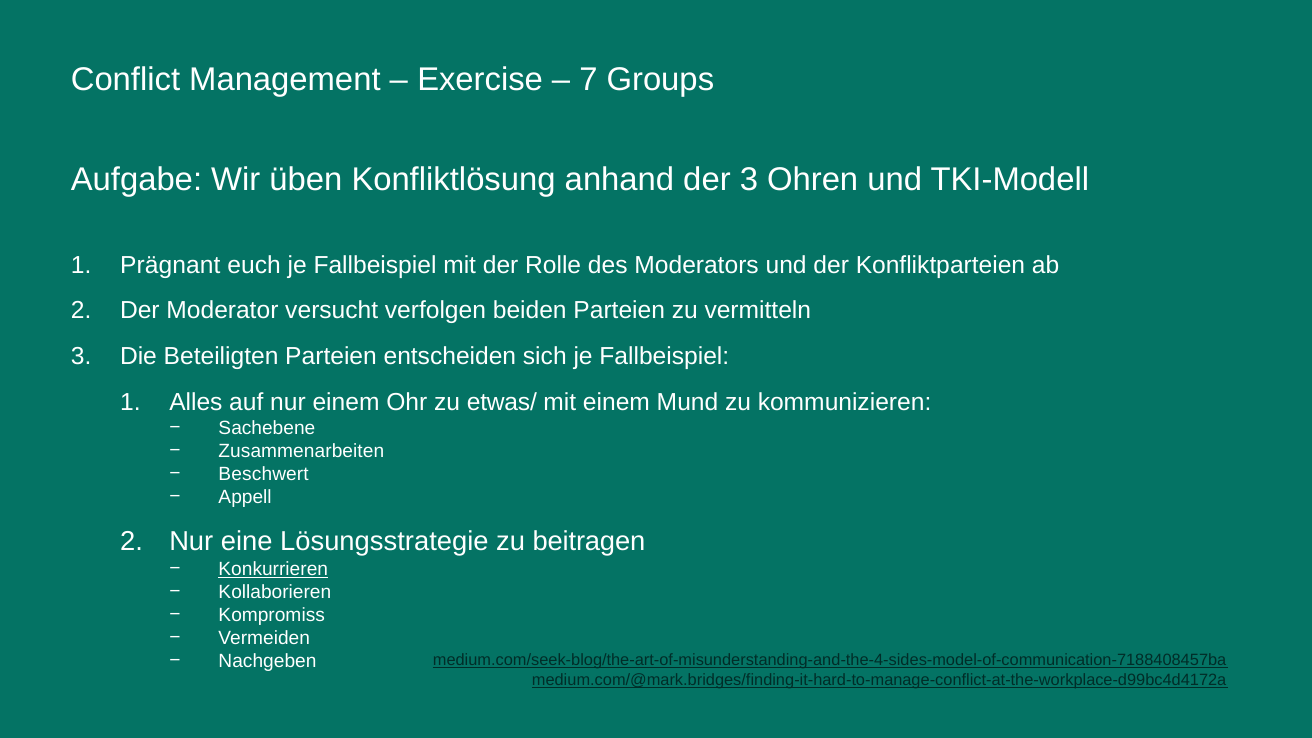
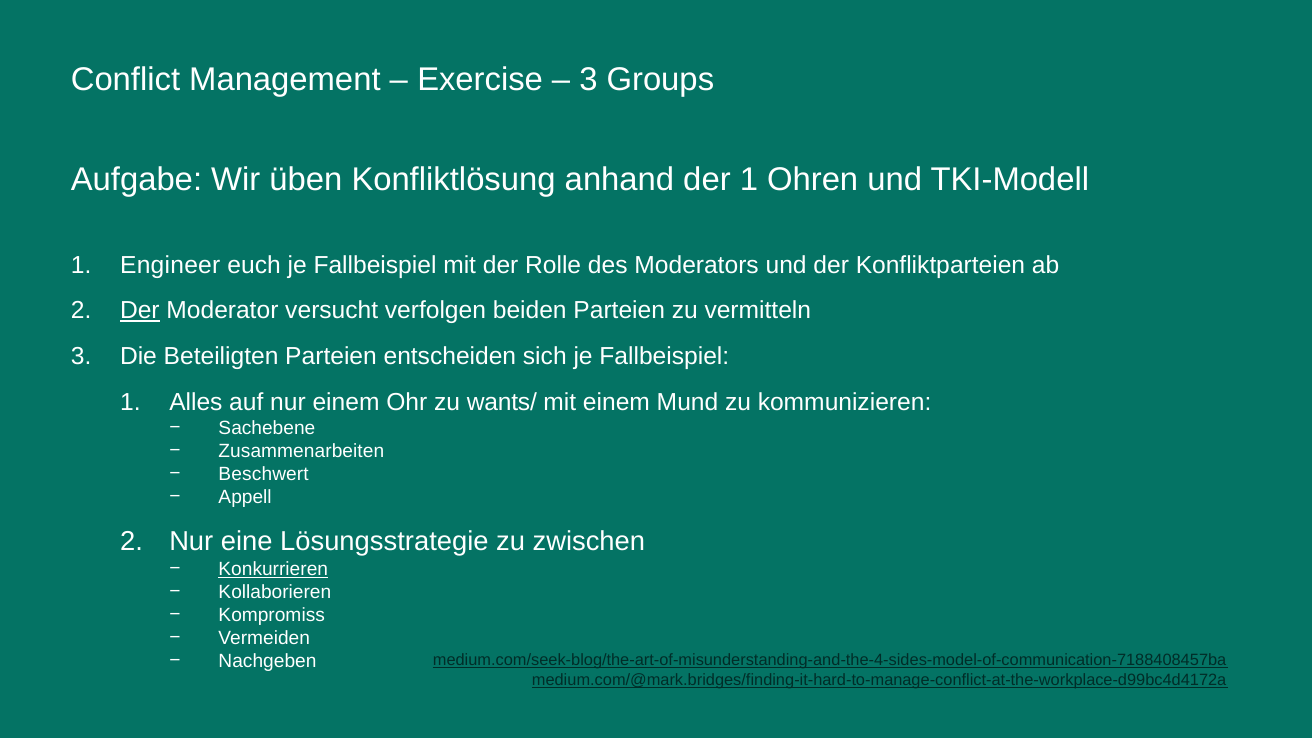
7: 7 -> 3 (588, 80)
der 3: 3 -> 1 (749, 179)
Prägnant: Prägnant -> Engineer (170, 265)
Der underline: none -> present (140, 311)
etwas/: etwas/ -> wants/ (502, 402)
beitragen: beitragen -> zwischen (589, 541)
